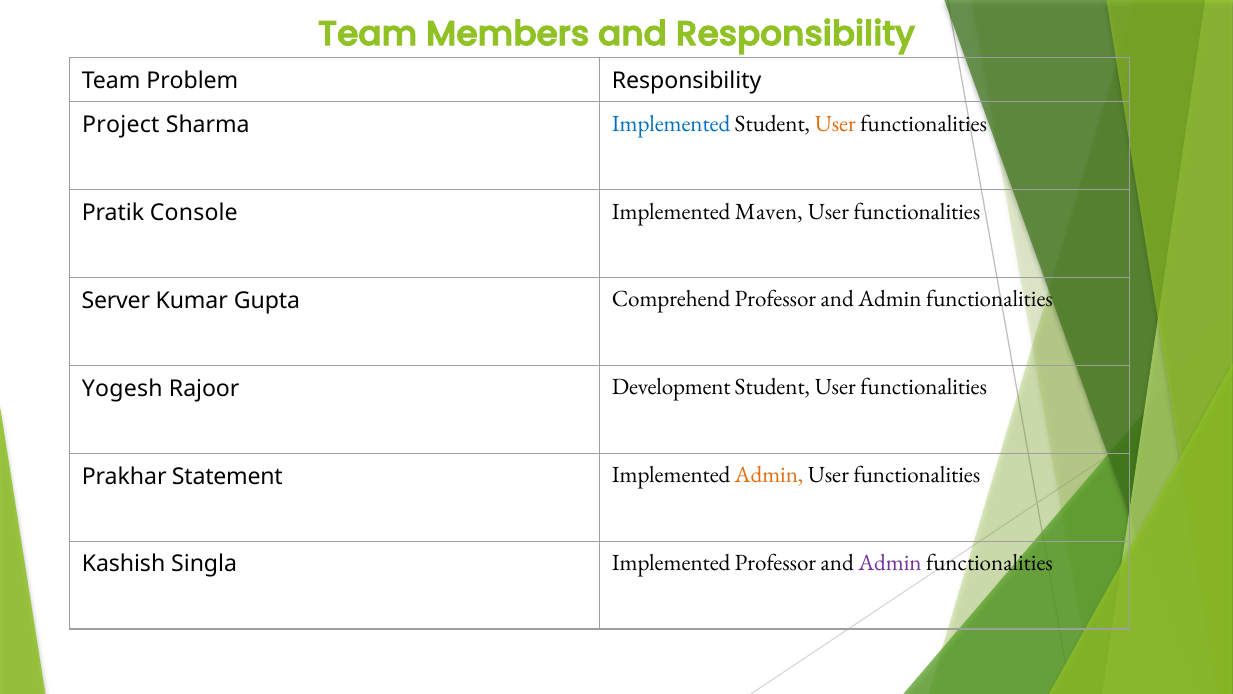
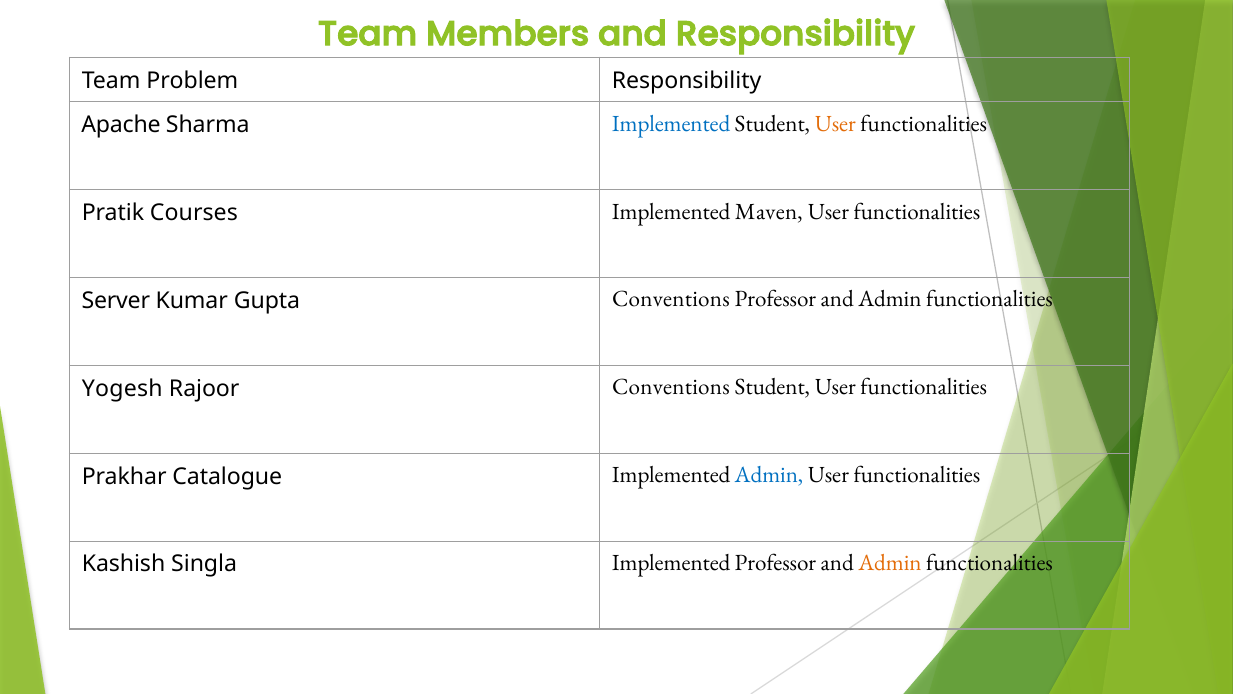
Project: Project -> Apache (121, 125)
Console: Console -> Courses (194, 213)
Gupta Comprehend: Comprehend -> Conventions (671, 299)
Rajoor Development: Development -> Conventions (671, 387)
Statement: Statement -> Catalogue (227, 476)
Admin colour: orange -> blue (769, 475)
Admin colour: purple -> orange (890, 563)
